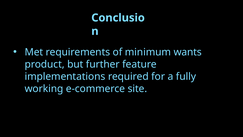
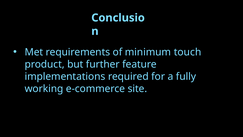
wants: wants -> touch (188, 52)
